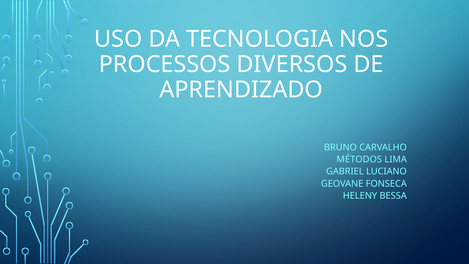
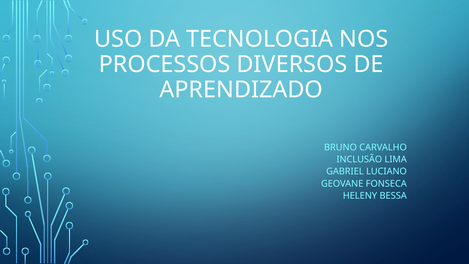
MÉTODOS: MÉTODOS -> INCLUSÃO (359, 159)
